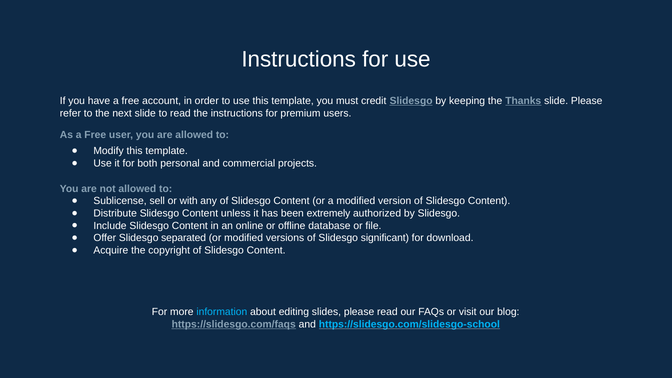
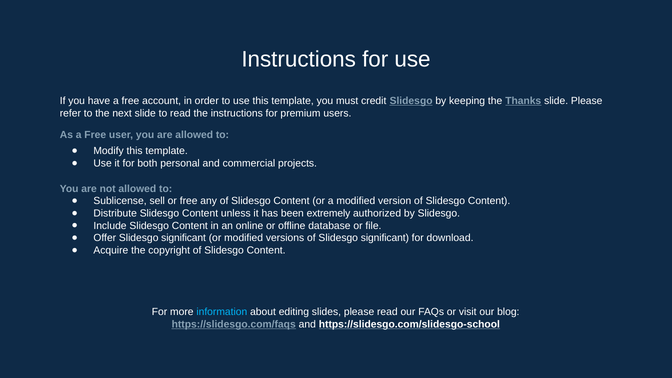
or with: with -> free (189, 201)
Offer Slidesgo separated: separated -> significant (184, 238)
https://slidesgo.com/slidesgo-school colour: light blue -> white (409, 324)
